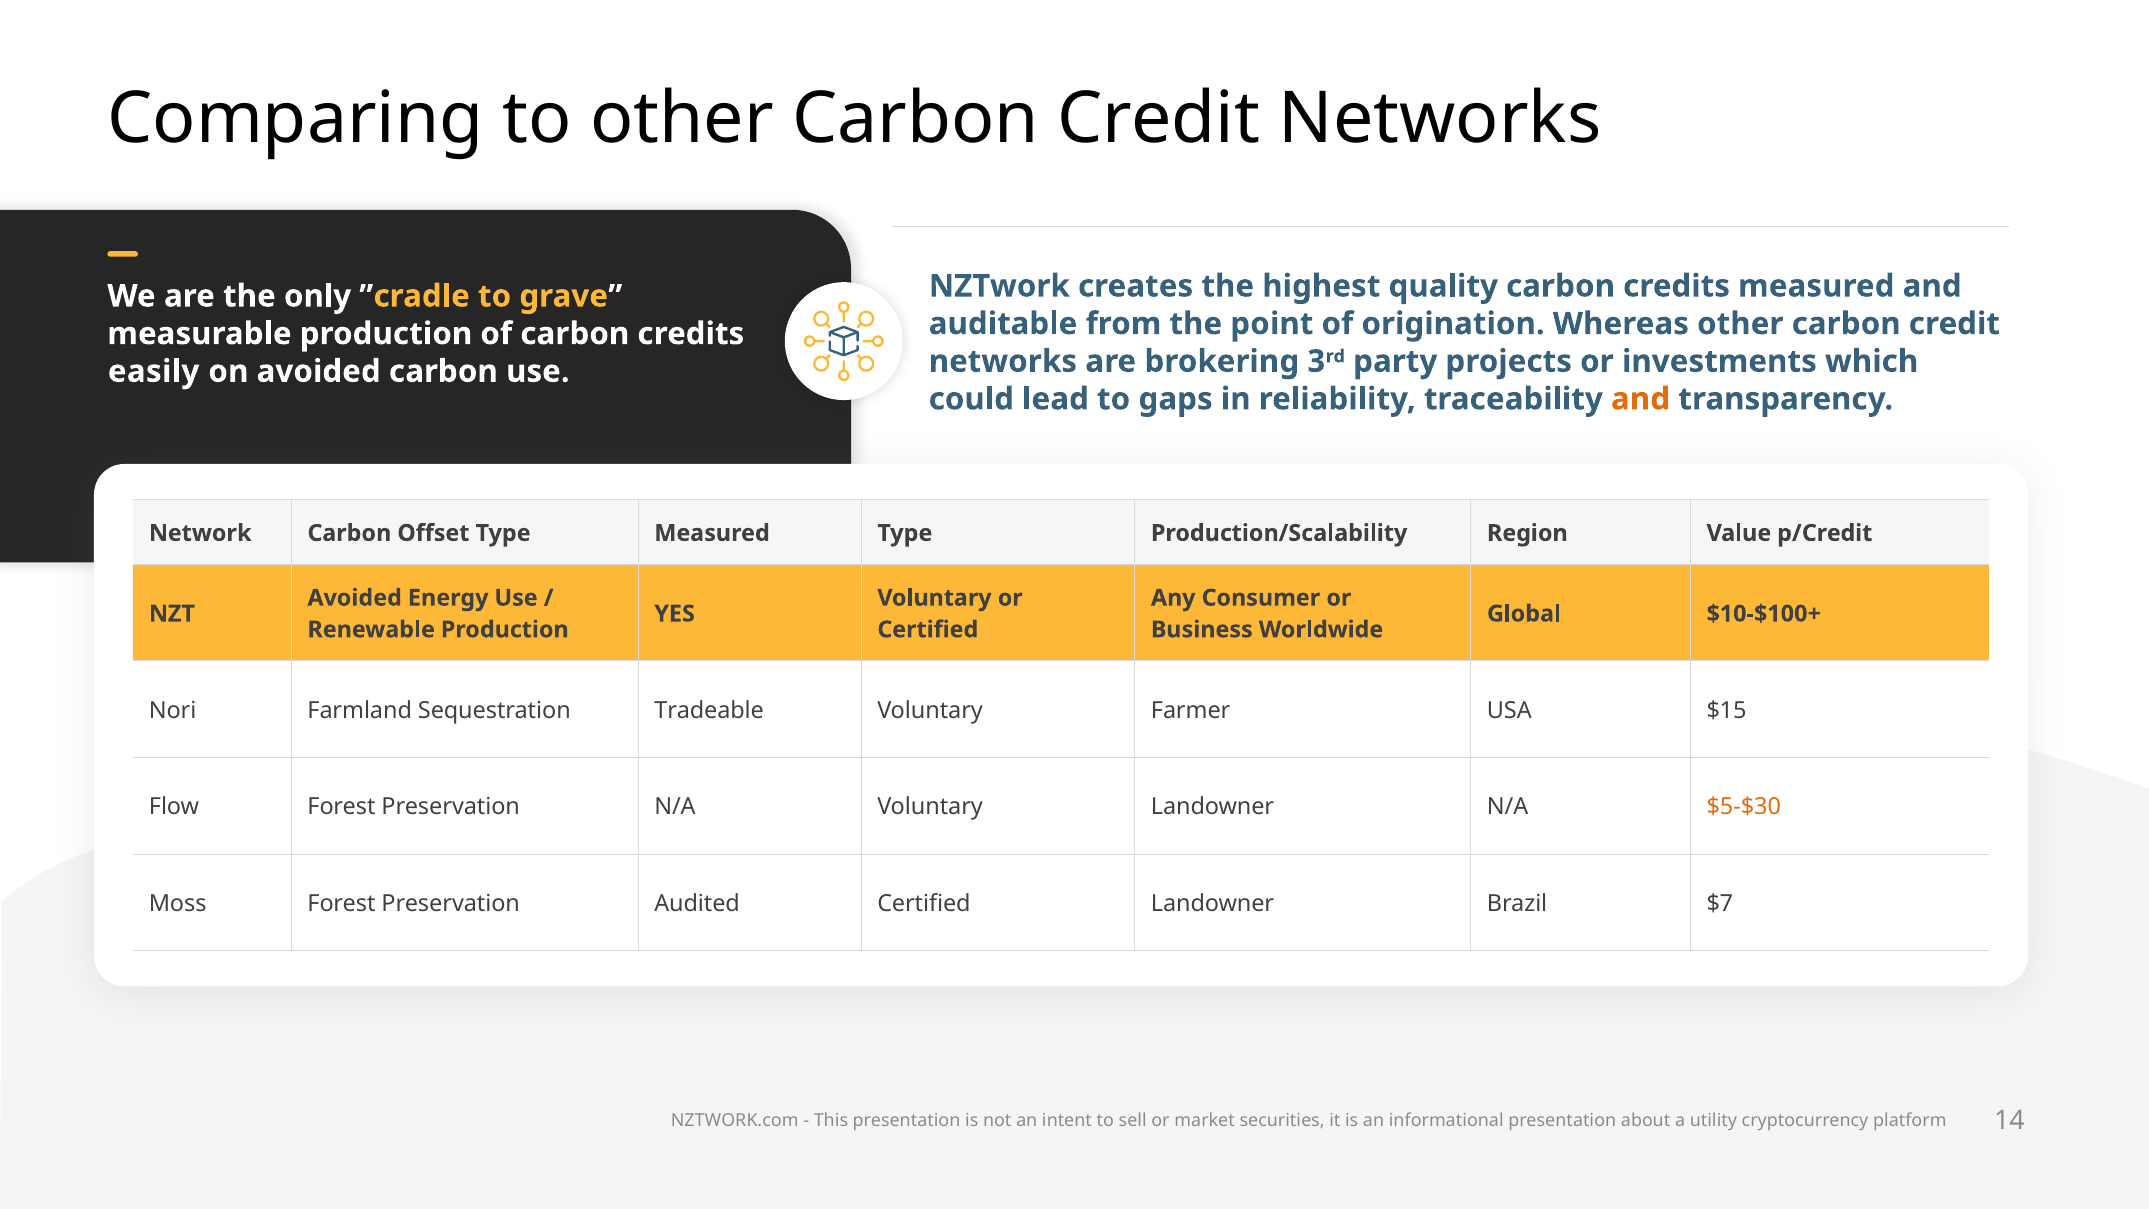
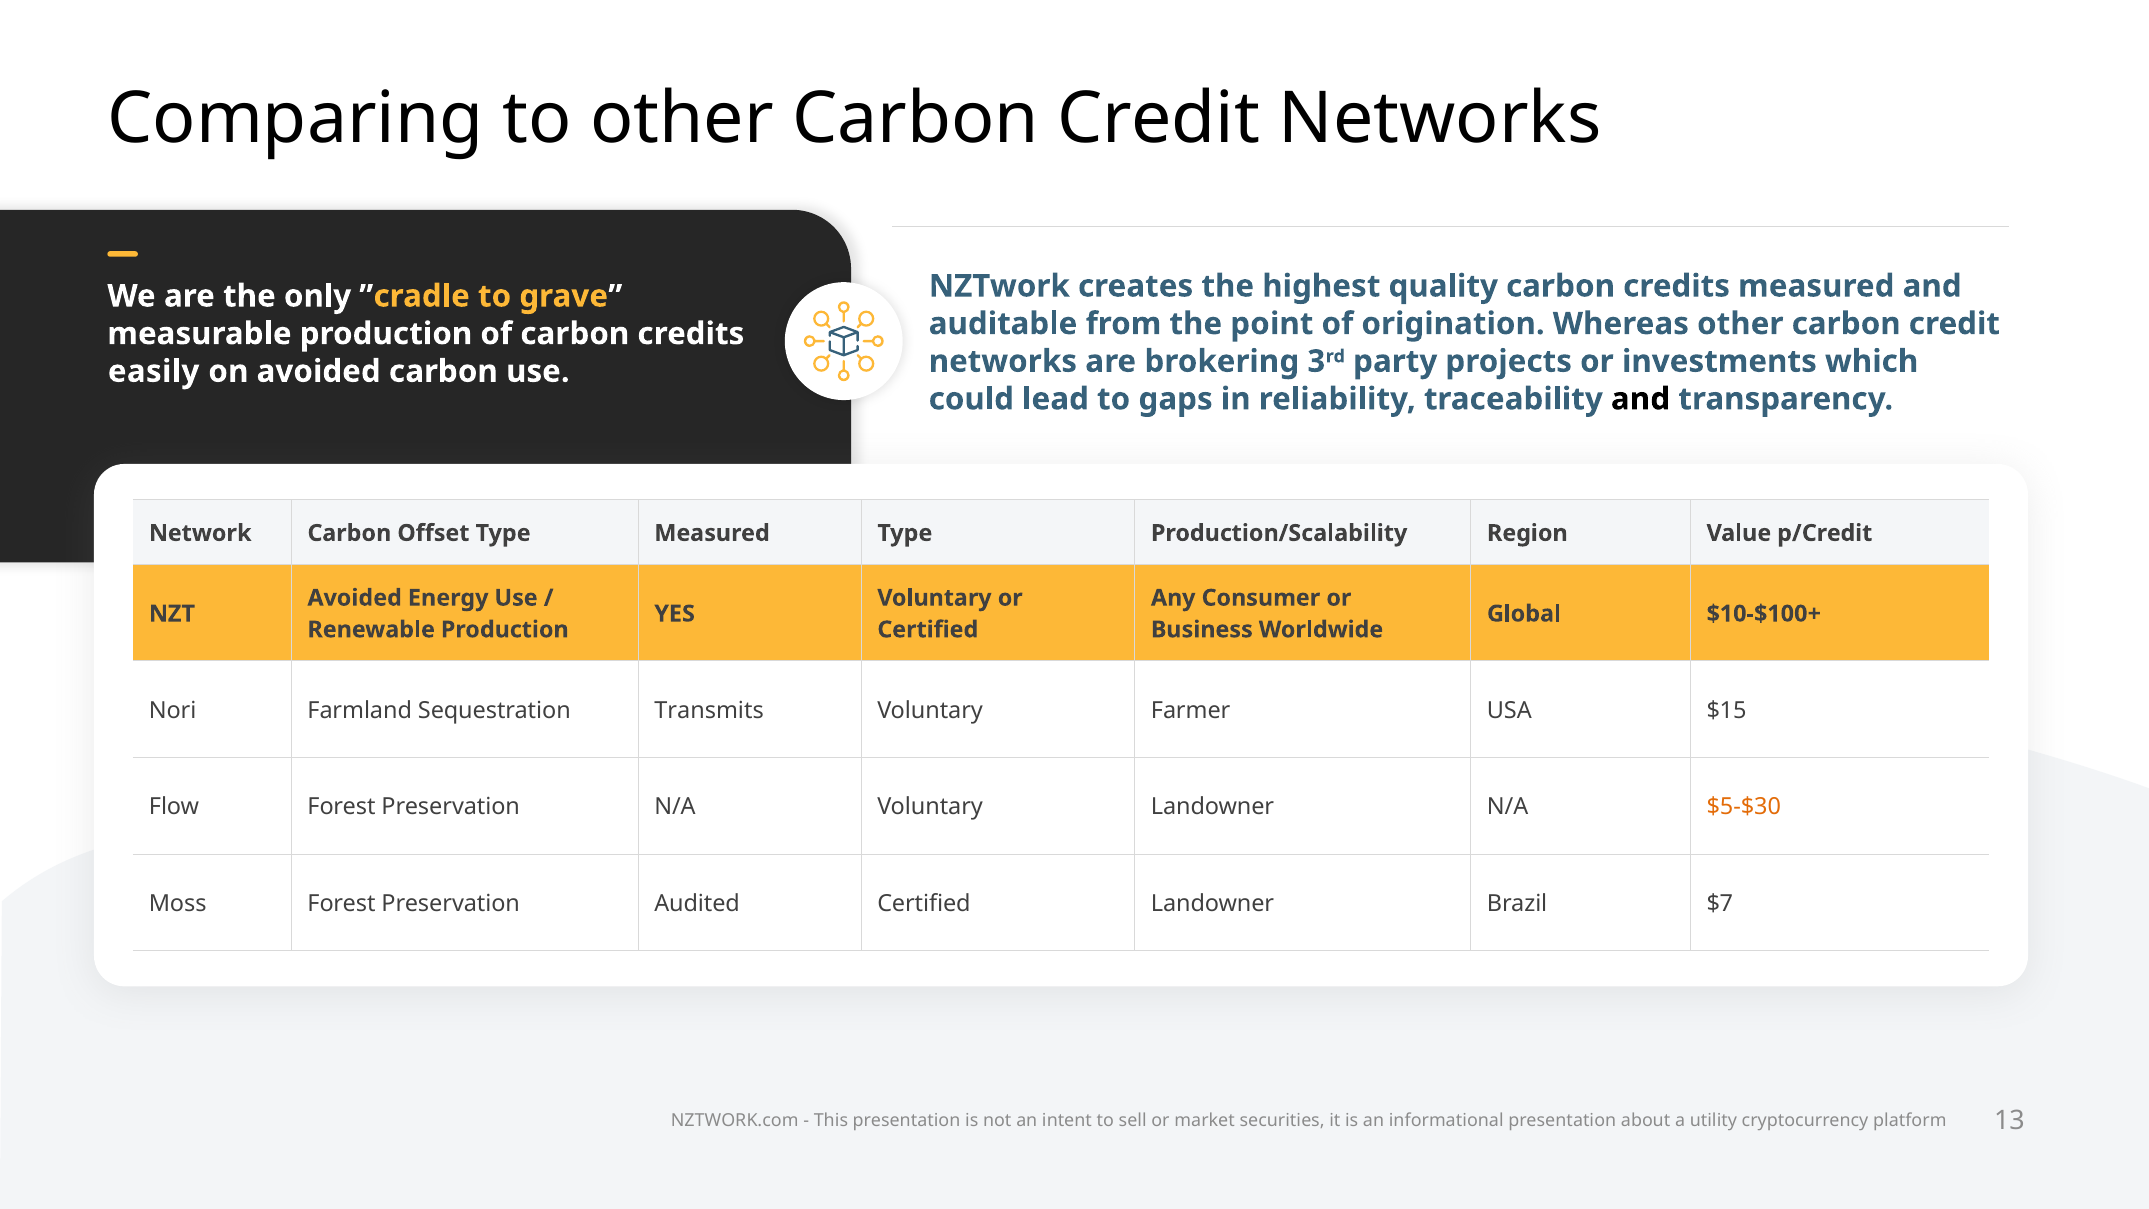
and colour: orange -> black (1641, 399)
Tradeable: Tradeable -> Transmits (709, 710)
14: 14 -> 13 (2009, 1120)
